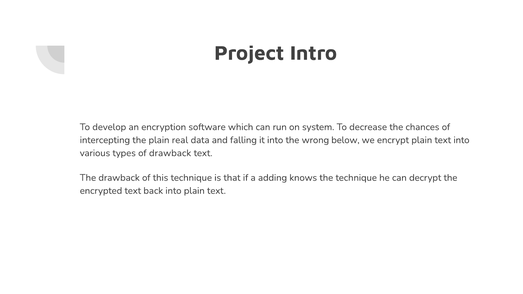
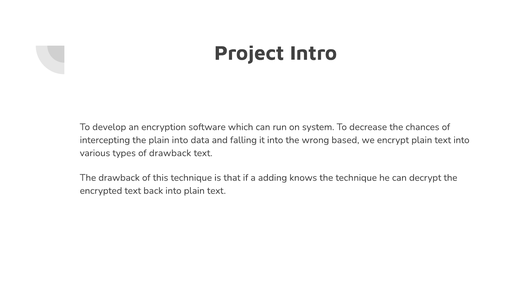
plain real: real -> into (180, 140)
below: below -> based (345, 140)
